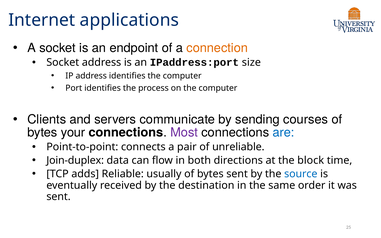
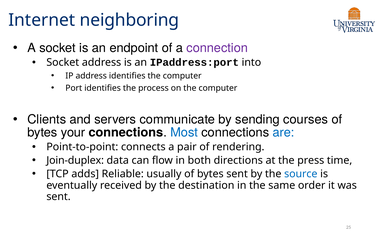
applications: applications -> neighboring (129, 20)
connection colour: orange -> purple (217, 48)
size: size -> into (251, 63)
Most colour: purple -> blue (184, 133)
unreliable: unreliable -> rendering (238, 147)
block: block -> press (311, 160)
